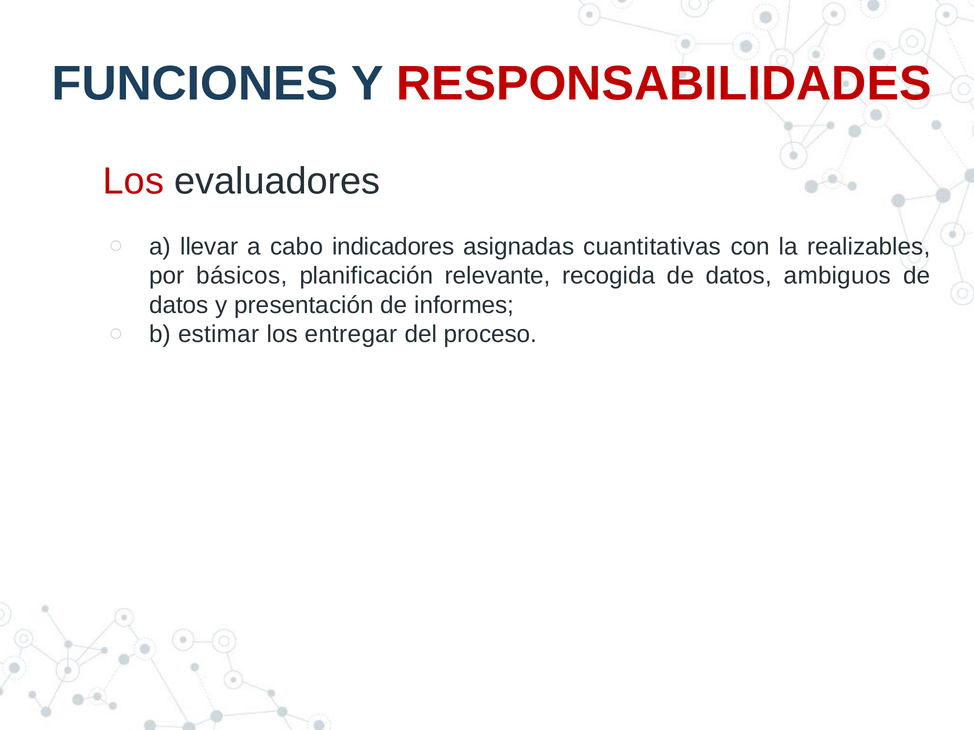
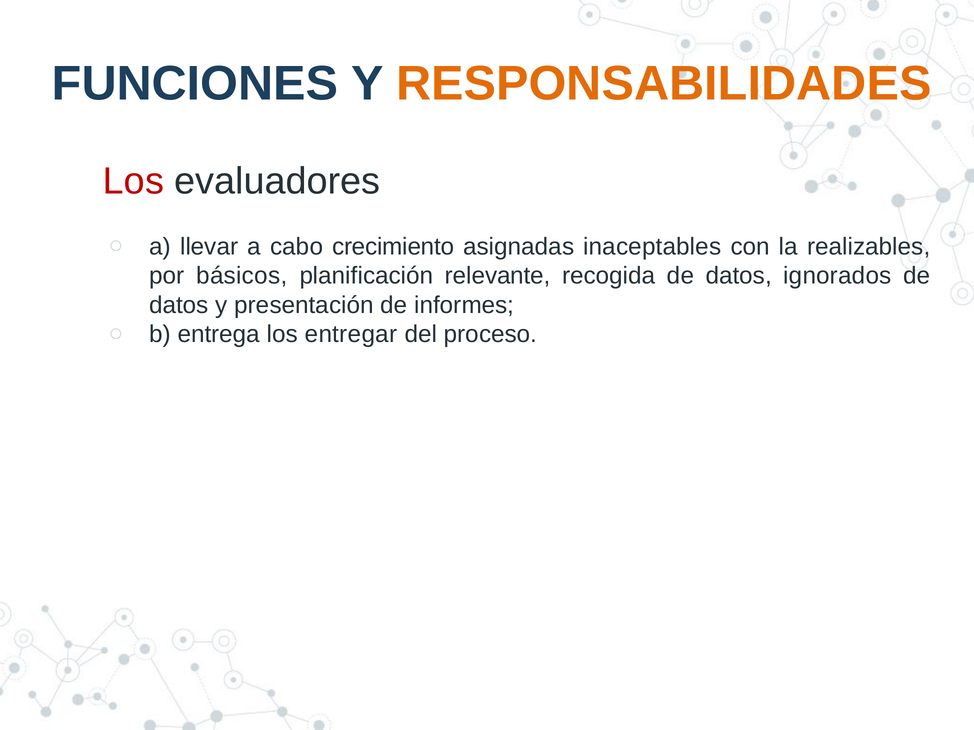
RESPONSABILIDADES colour: red -> orange (664, 84)
indicadores: indicadores -> crecimiento (393, 247)
cuantitativas: cuantitativas -> inaceptables (652, 247)
ambiguos: ambiguos -> ignorados (837, 276)
estimar: estimar -> entrega (219, 335)
